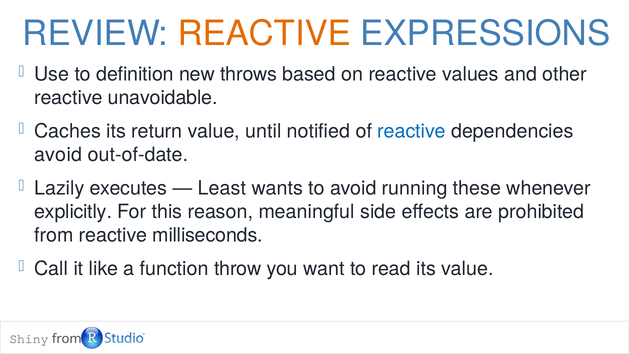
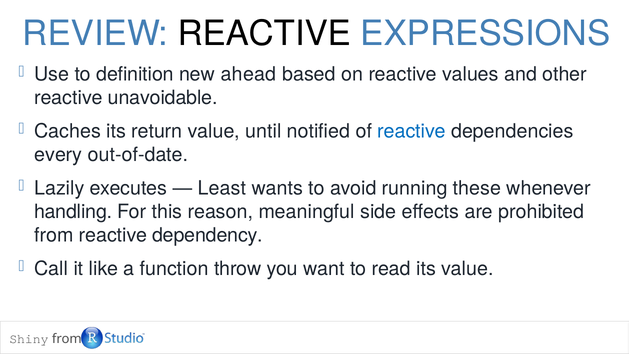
REACTIVE colour: orange -> black (264, 34)
throws: throws -> ahead (248, 74)
avoid: avoid -> every (58, 155)
explicitly: explicitly -> handling (73, 212)
milliseconds: milliseconds -> dependency (208, 235)
